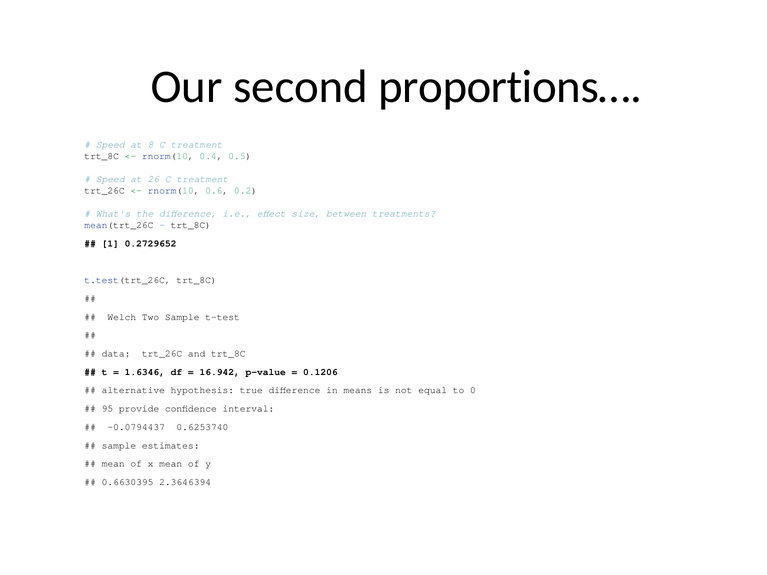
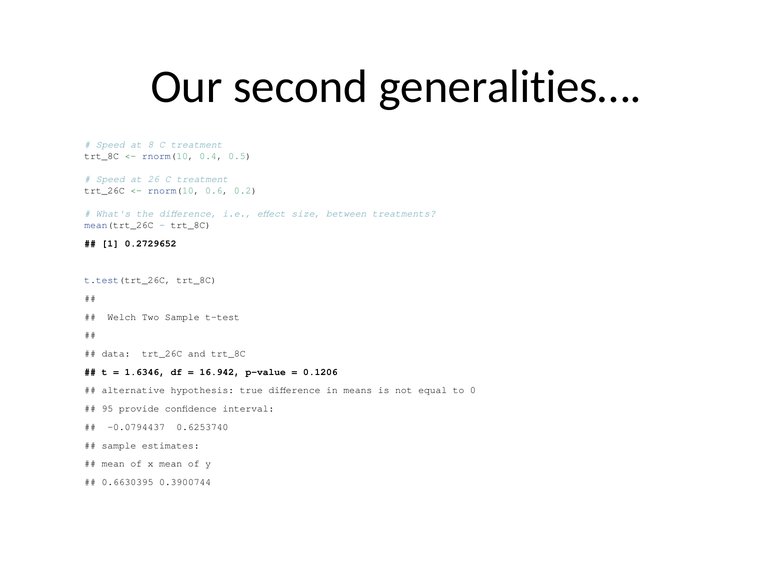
proportions…: proportions… -> generalities… (510, 87)
2.3646394: 2.3646394 -> 0.3900744 (185, 482)
